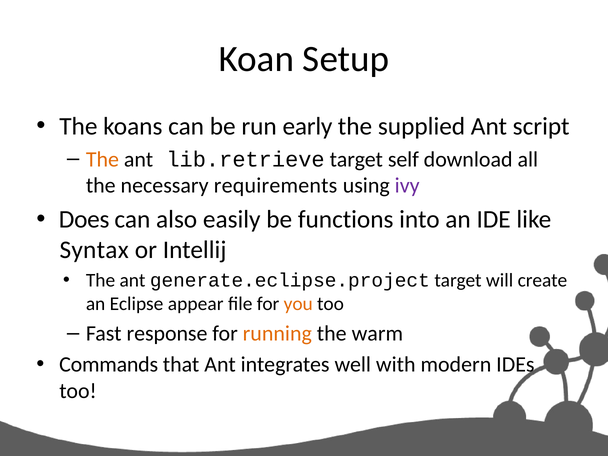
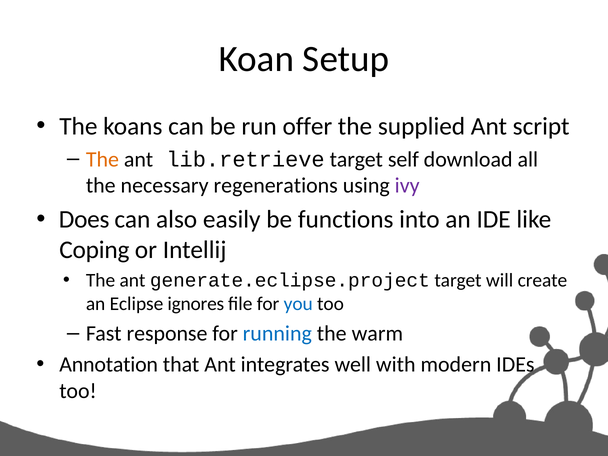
early: early -> offer (307, 126)
requirements: requirements -> regenerations (276, 186)
Syntax: Syntax -> Coping (94, 250)
appear: appear -> ignores (196, 304)
you colour: orange -> blue (298, 304)
running colour: orange -> blue (277, 334)
Commands: Commands -> Annotation (109, 365)
